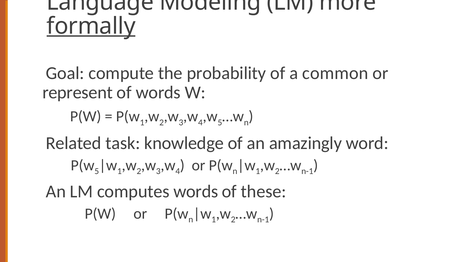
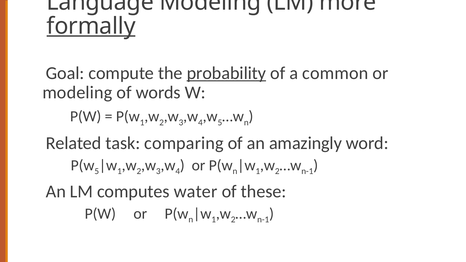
probability underline: none -> present (226, 73)
represent: represent -> modeling (77, 93)
knowledge: knowledge -> comparing (184, 143)
computes words: words -> water (196, 192)
